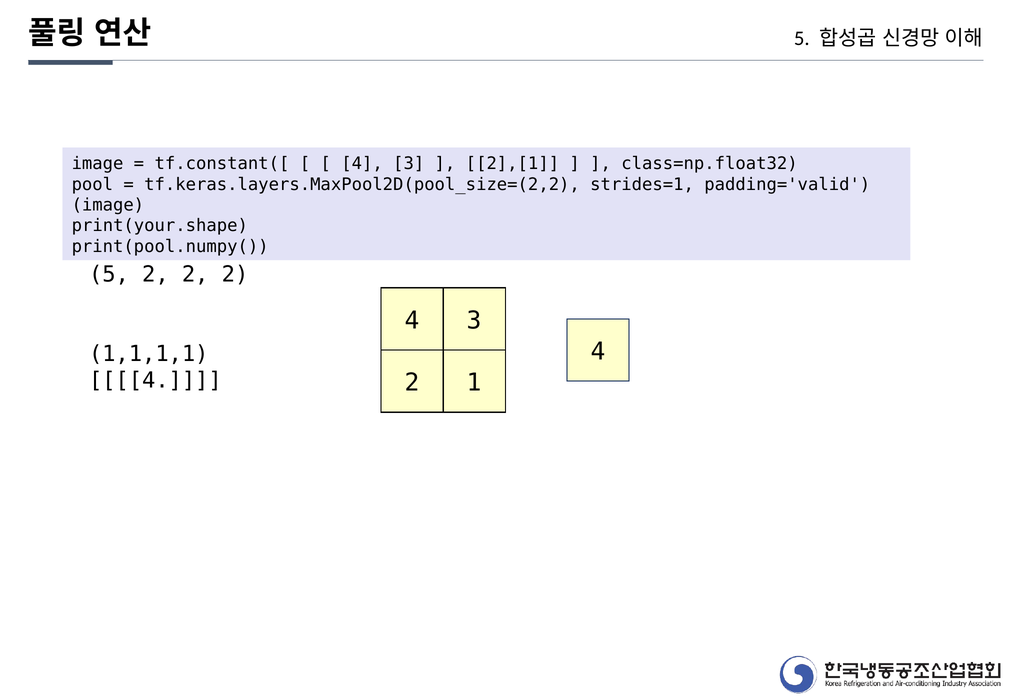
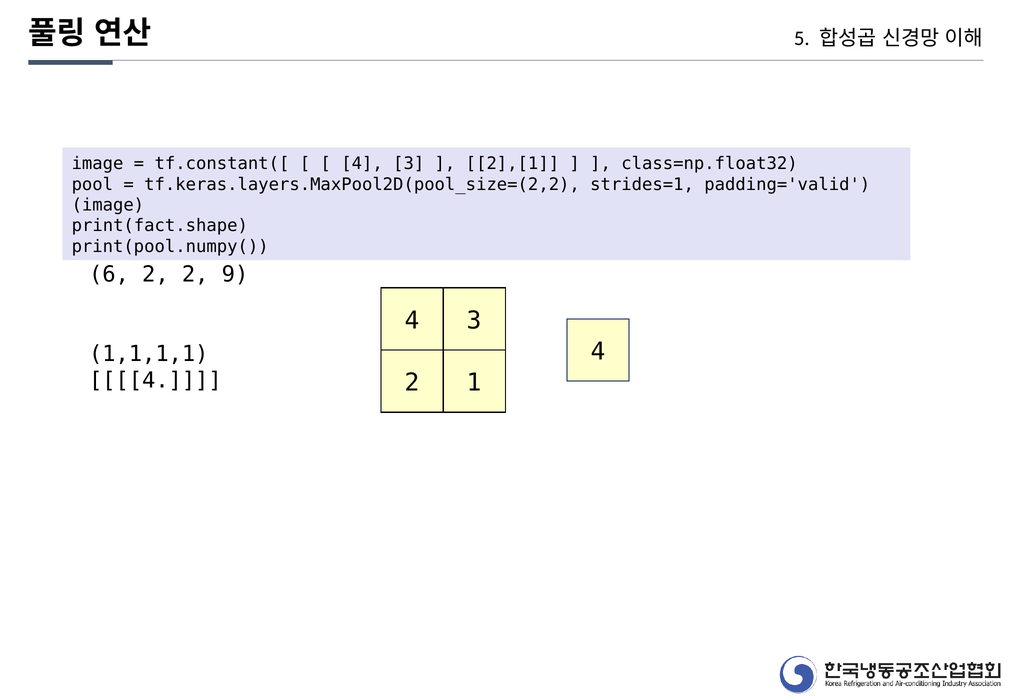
print(your.shape: print(your.shape -> print(fact.shape (160, 226)
5: 5 -> 6 (109, 274)
2 2 2: 2 -> 9 (235, 274)
